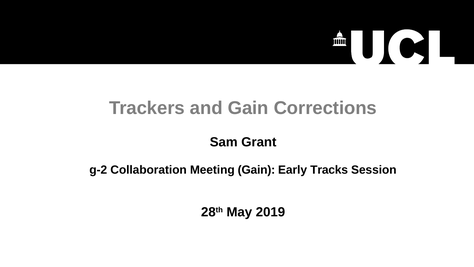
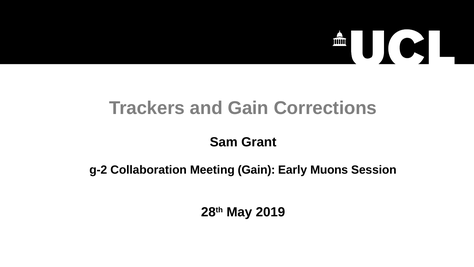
Tracks: Tracks -> Muons (329, 170)
